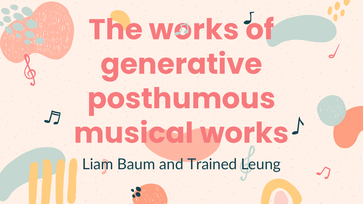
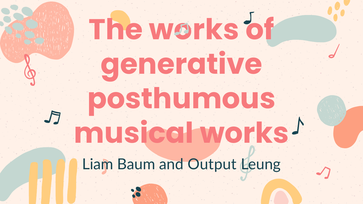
Trained: Trained -> Output (212, 165)
